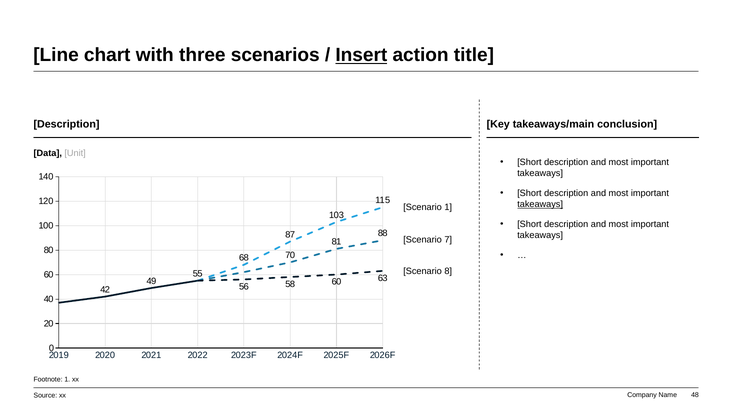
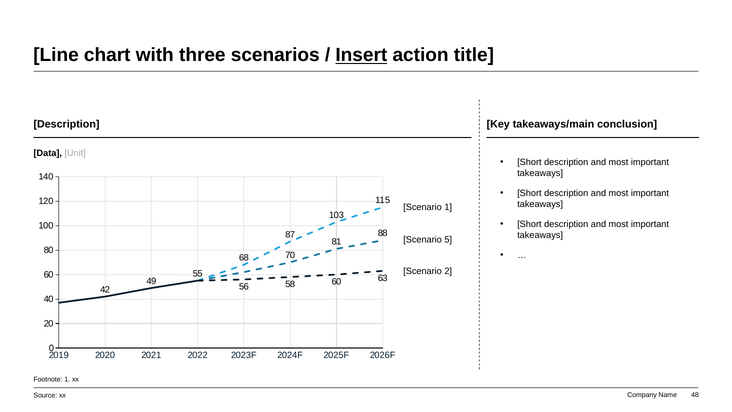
takeaways underline: present -> none (540, 204)
7: 7 -> 5 (448, 239)
8: 8 -> 2 (448, 271)
